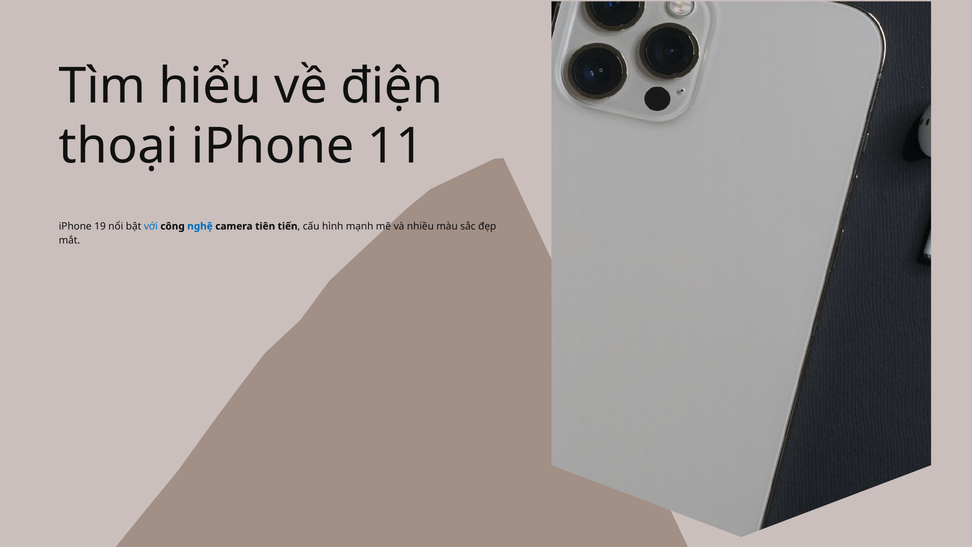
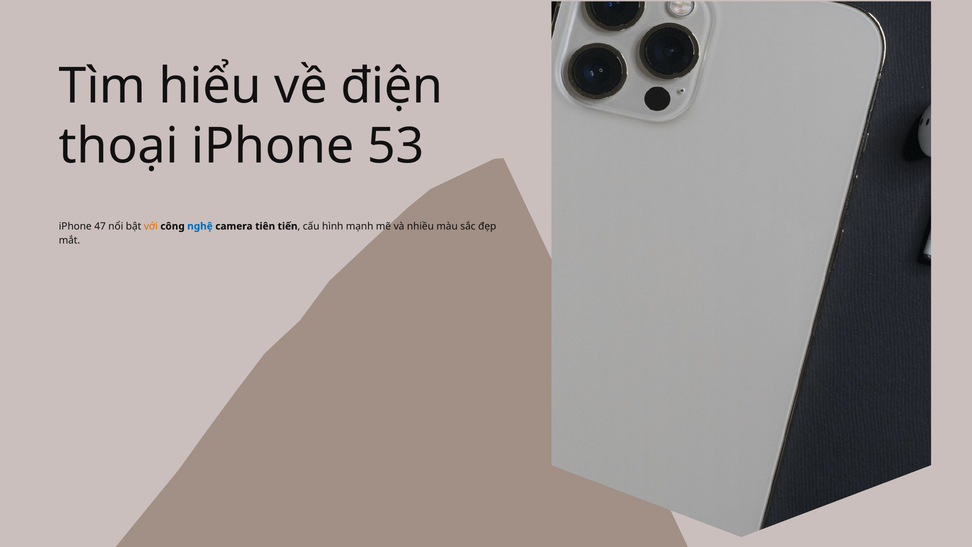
11: 11 -> 53 (396, 146)
19: 19 -> 47 (100, 226)
với colour: blue -> orange (151, 226)
